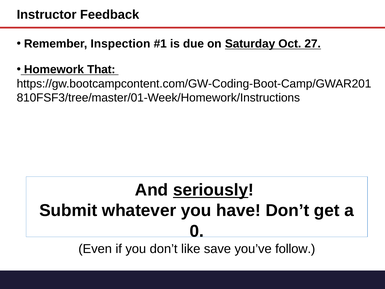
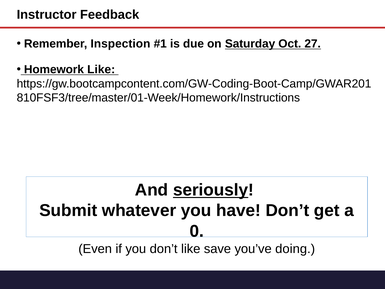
Homework That: That -> Like (101, 69)
follow: follow -> doing (295, 249)
